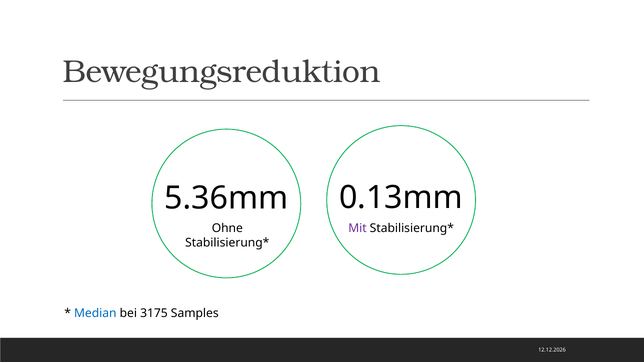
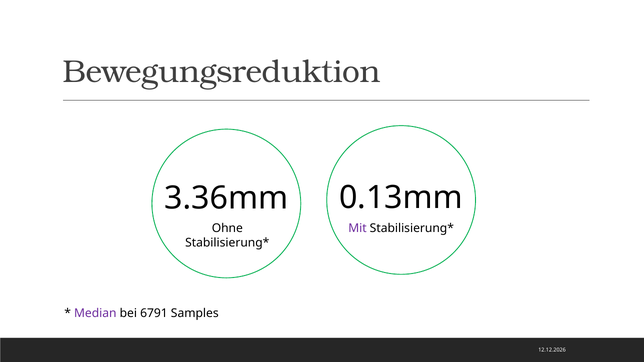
5.36mm: 5.36mm -> 3.36mm (226, 198)
Median colour: blue -> purple (95, 314)
3175: 3175 -> 6791 (154, 314)
